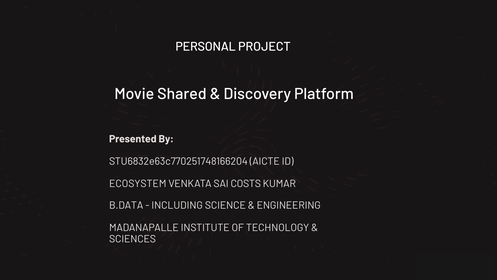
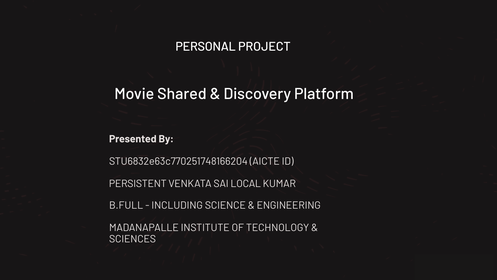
ECOSYSTEM: ECOSYSTEM -> PERSISTENT (138, 184)
COSTS: COSTS -> LOCAL (246, 184)
B.DATA: B.DATA -> B.FULL (126, 205)
